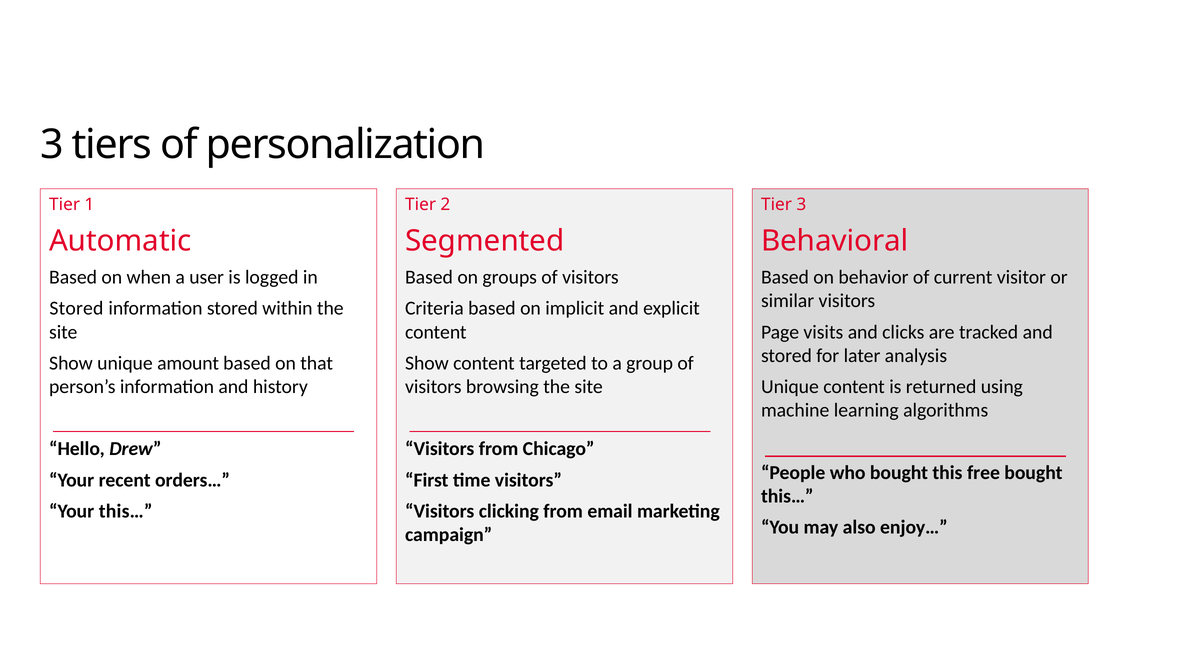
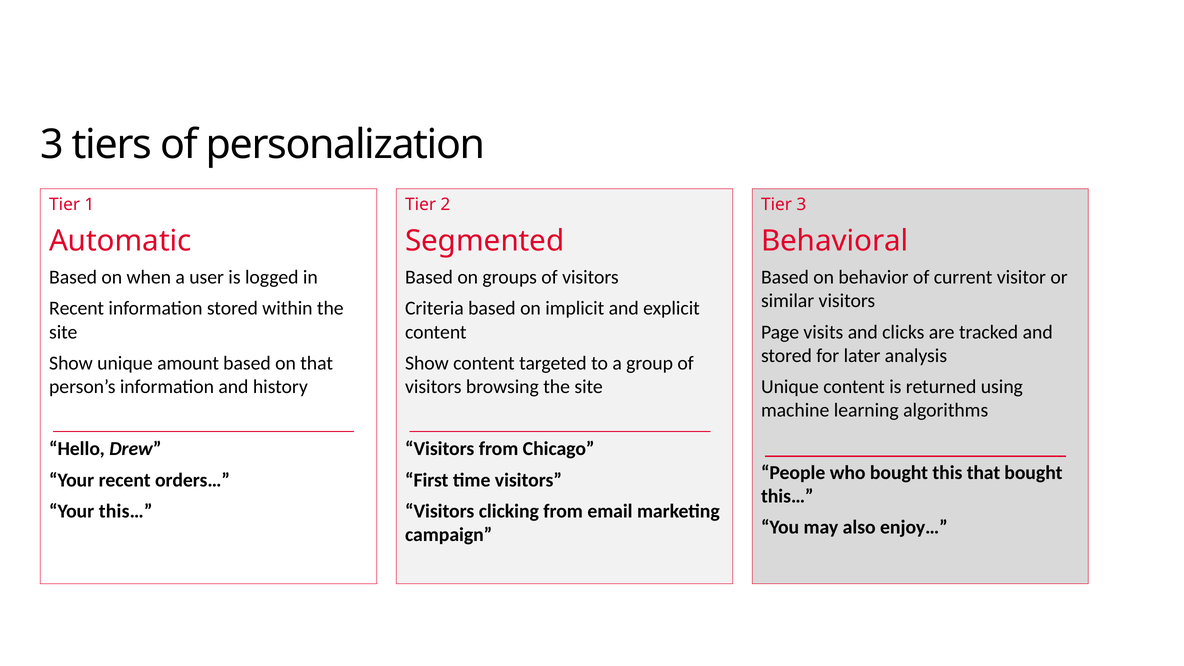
Stored: Stored -> Recent (77, 308)
this free: free -> that (984, 473)
